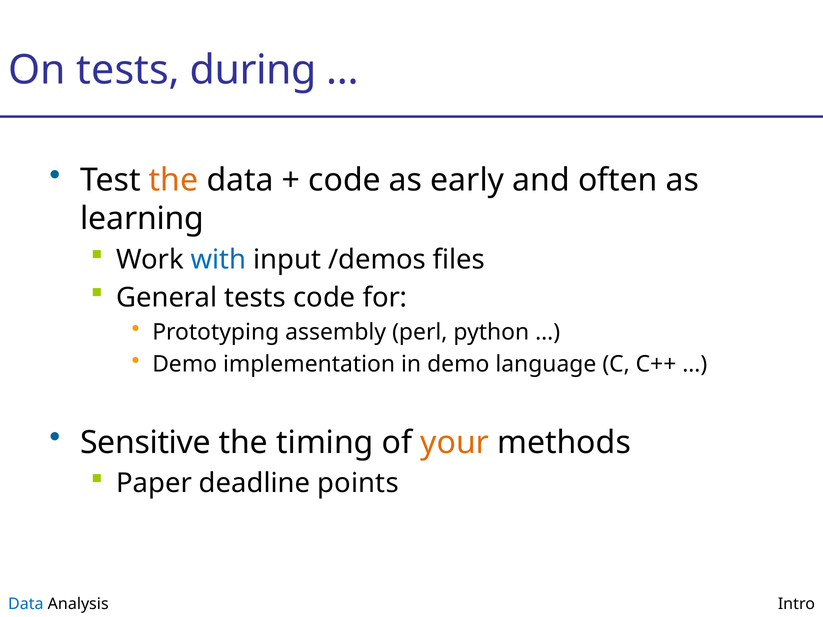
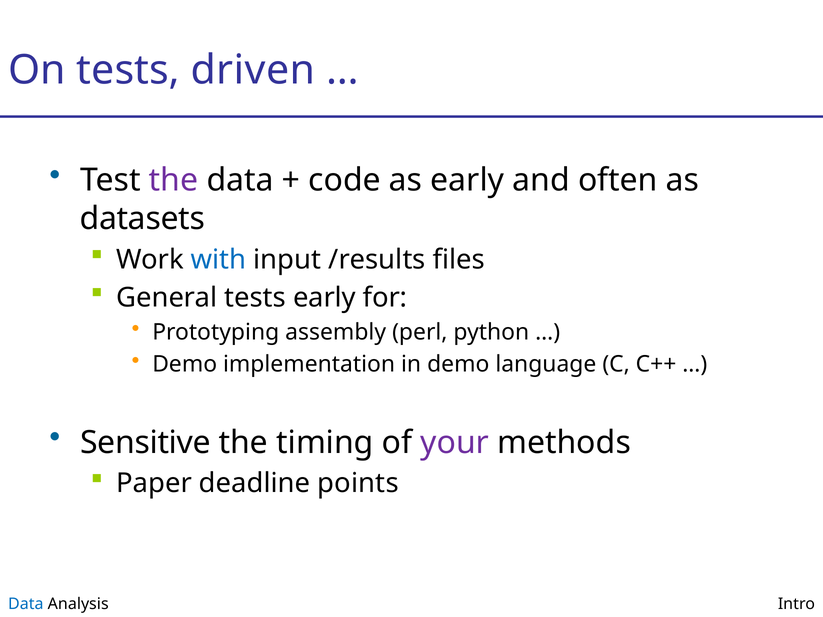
during: during -> driven (253, 70)
the colour: orange -> purple (174, 180)
learning: learning -> datasets (142, 219)
/demos: /demos -> /results (377, 260)
tests code: code -> early (324, 298)
your colour: orange -> purple (455, 443)
